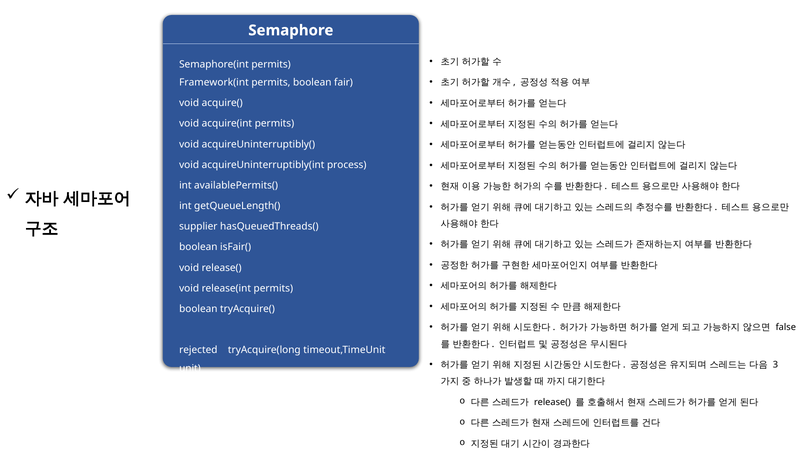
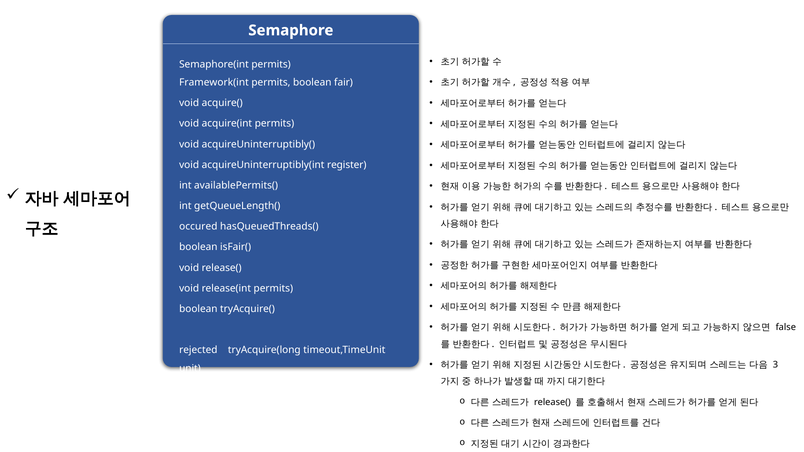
process: process -> register (347, 165)
supplier: supplier -> occured (198, 227)
